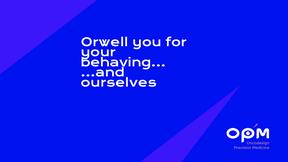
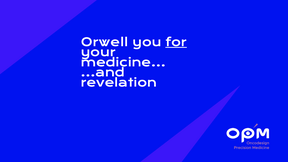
for underline: none -> present (176, 42)
behaving…: behaving… -> medicine… (123, 63)
ourselves: ourselves -> revelation (119, 83)
